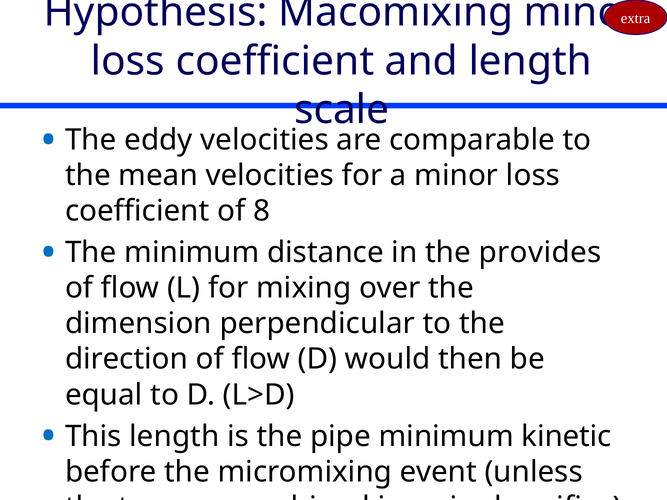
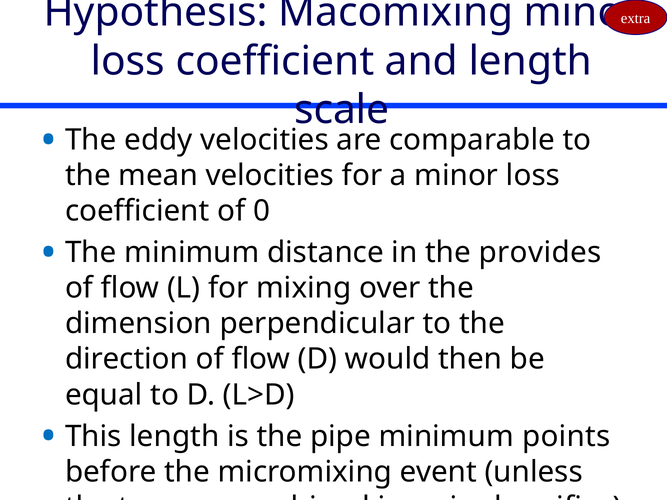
8: 8 -> 0 (262, 211)
kinetic: kinetic -> points (566, 436)
